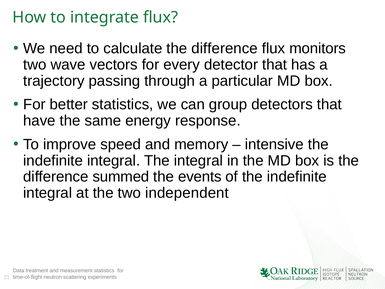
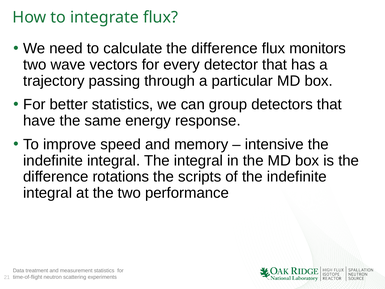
summed: summed -> rotations (121, 177)
events: events -> scripts (200, 177)
independent: independent -> performance (187, 193)
